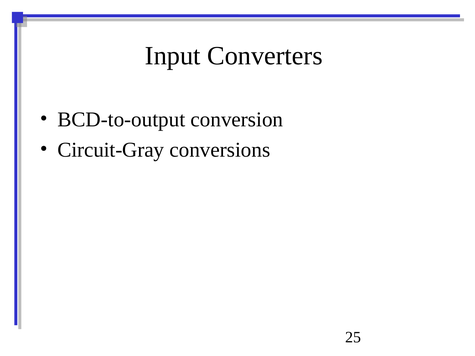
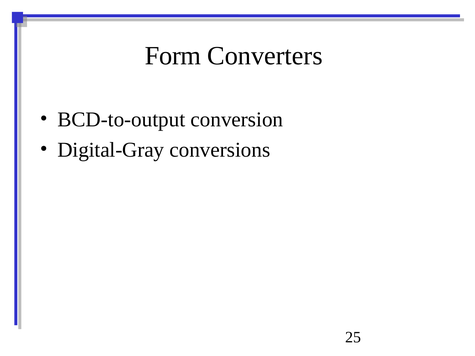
Input: Input -> Form (173, 56)
Circuit-Gray: Circuit-Gray -> Digital-Gray (111, 150)
